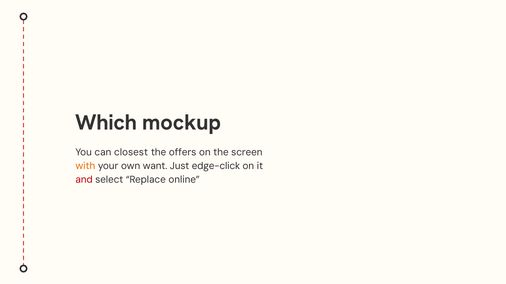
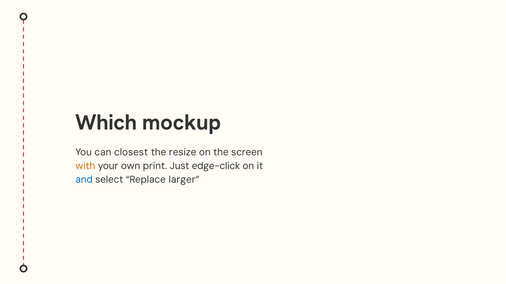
offers: offers -> resize (183, 153)
want: want -> print (155, 166)
and colour: red -> blue (84, 180)
online: online -> larger (184, 180)
